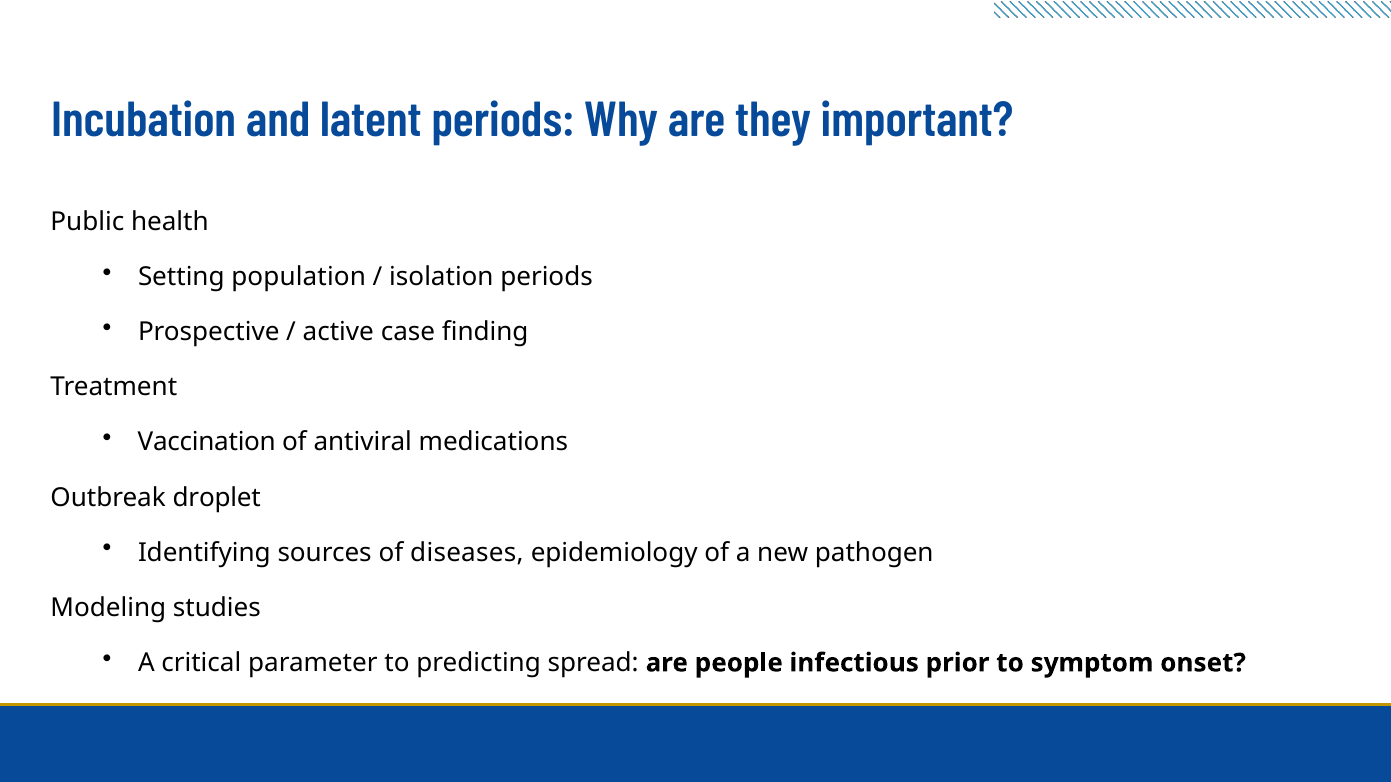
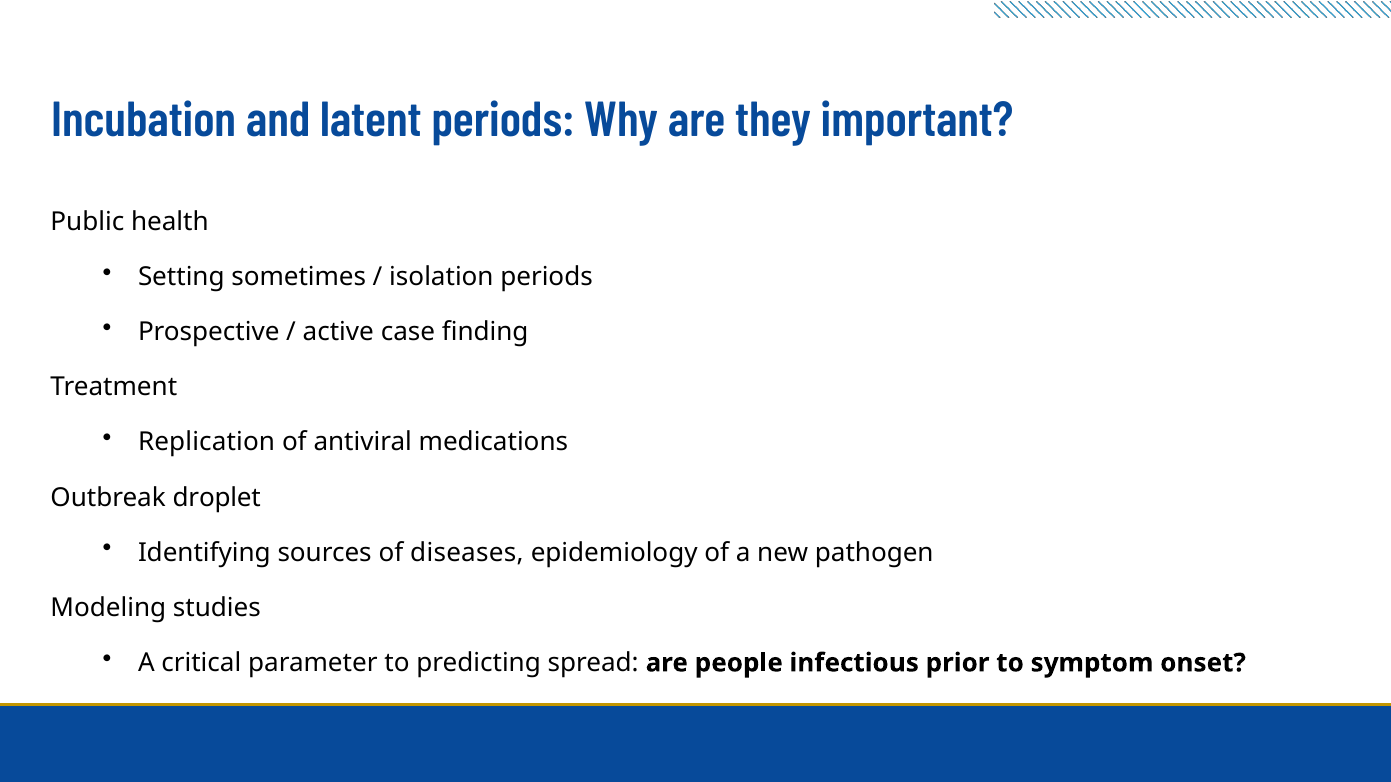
population: population -> sometimes (299, 277)
Vaccination: Vaccination -> Replication (207, 443)
